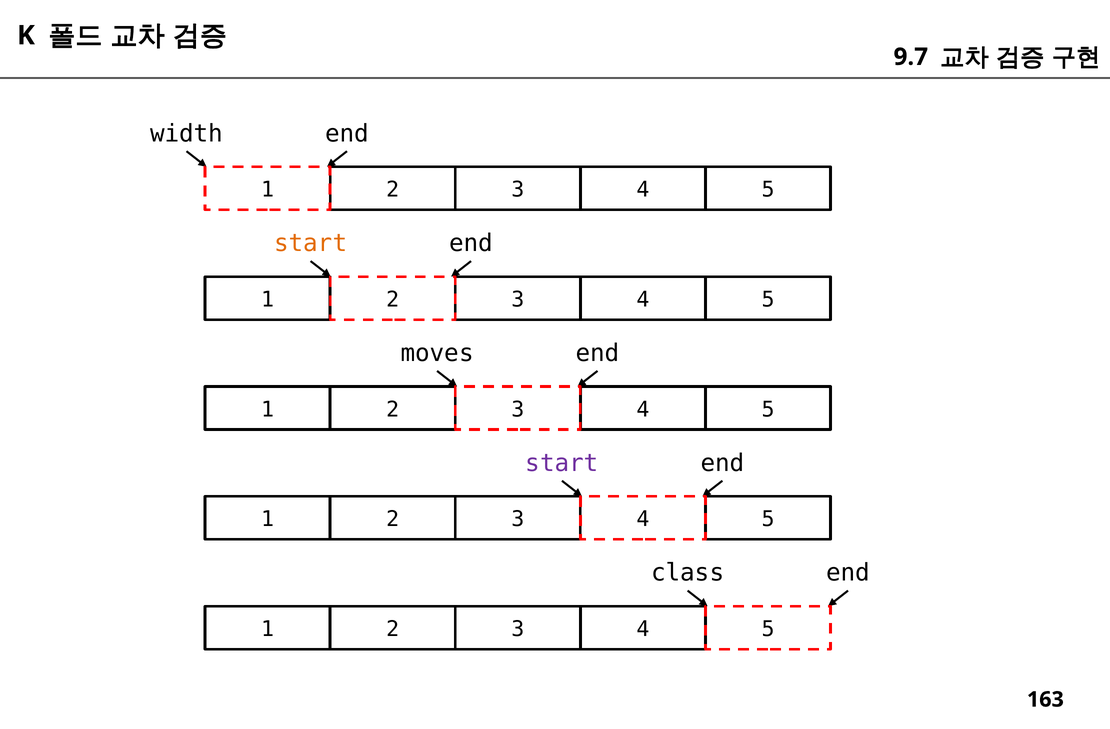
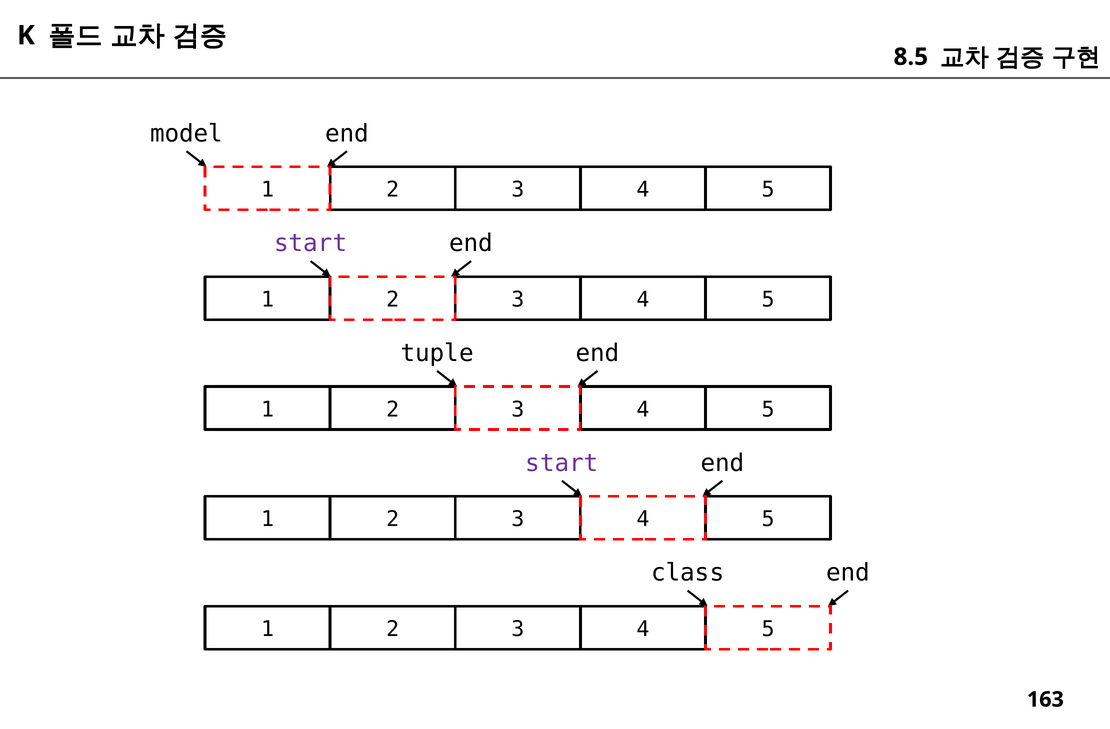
9.7: 9.7 -> 8.5 (911, 57)
width: width -> model (187, 134)
start colour: orange -> purple (311, 243)
moves: moves -> tuple (437, 353)
